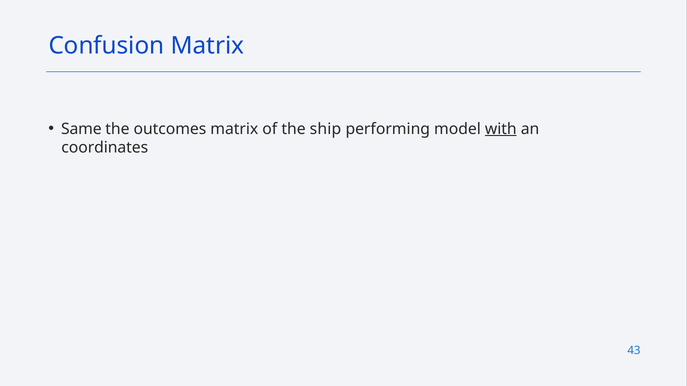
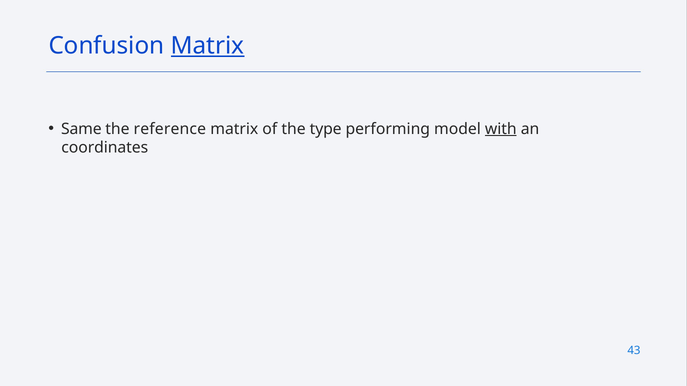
Matrix underline: none -> present (208, 46)
outcomes: outcomes -> reference (170, 129)
ship: ship -> type (326, 129)
